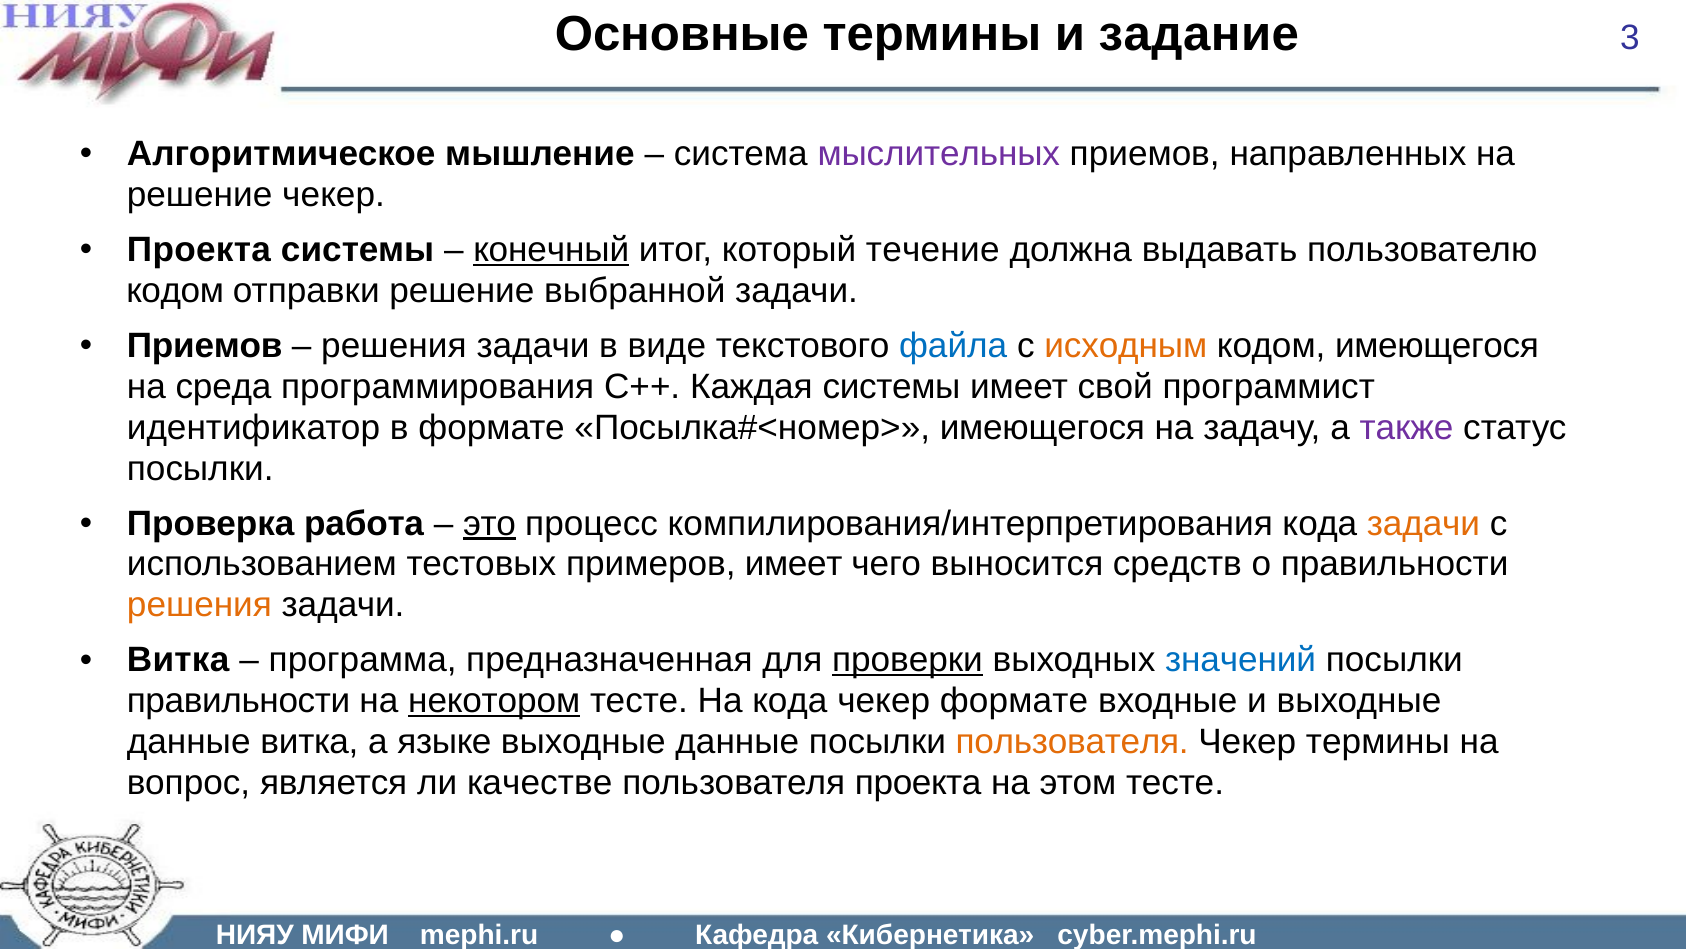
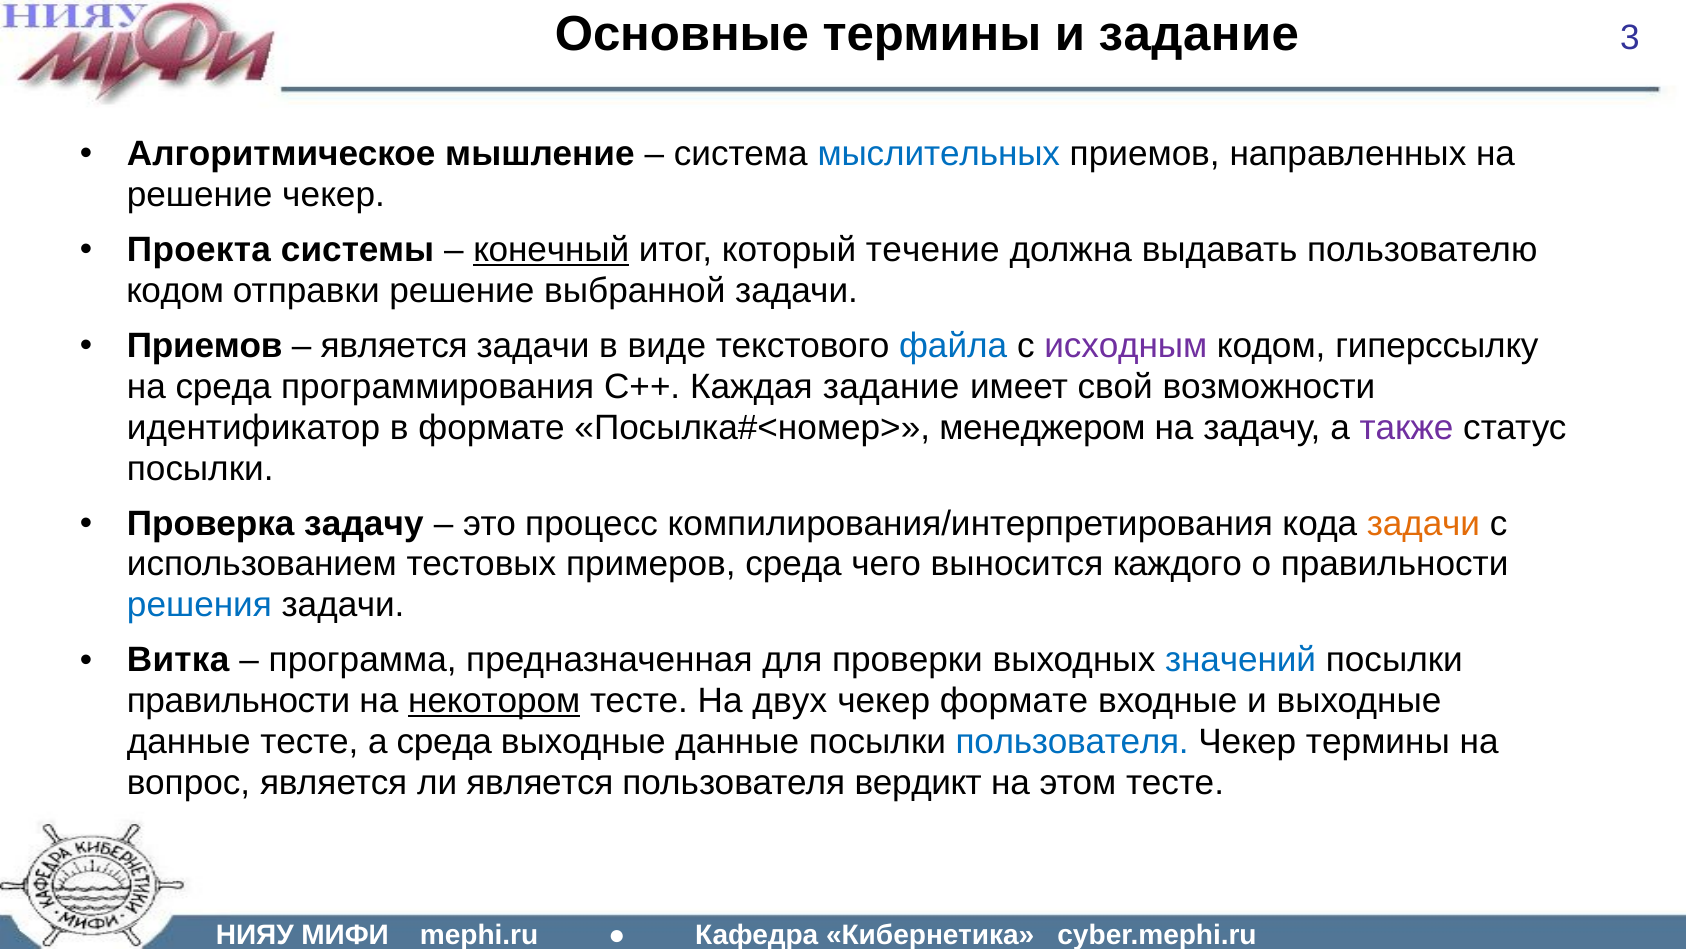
мыслительных colour: purple -> blue (939, 154)
решения: решения -> является (394, 345)
исходным colour: orange -> purple (1126, 345)
кодом имеющегося: имеющегося -> гиперссылку (1437, 345)
Каждая системы: системы -> задание (891, 386)
программист: программист -> возможности (1269, 386)
имеющегося: имеющегося -> менеджером (1042, 427)
Проверка работа: работа -> задачу (364, 523)
это underline: present -> none (489, 523)
примеров имеет: имеет -> среда (794, 564)
средств: средств -> каждого (1178, 564)
решения colour: orange -> blue (199, 605)
проверки underline: present -> none (907, 660)
На кода: кода -> двух (790, 701)
данные витка: витка -> тесте (309, 742)
а языке: языке -> среда (444, 742)
пользователя colour: orange -> blue (1072, 742)
ли качестве: качестве -> является (540, 783)
пользователя проекта: проекта -> вердикт (918, 783)
